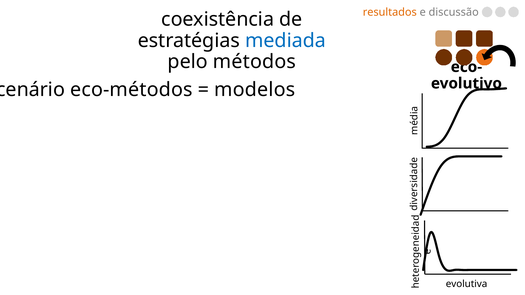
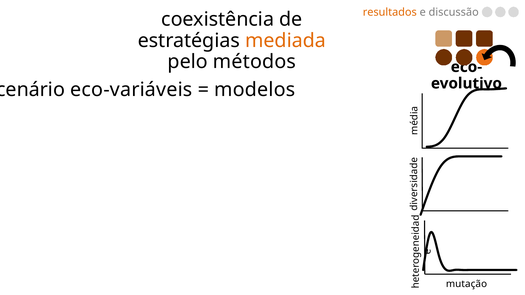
mediada colour: blue -> orange (286, 41)
eco-métodos: eco-métodos -> eco-variáveis (131, 90)
evolutiva: evolutiva -> mutação (466, 284)
